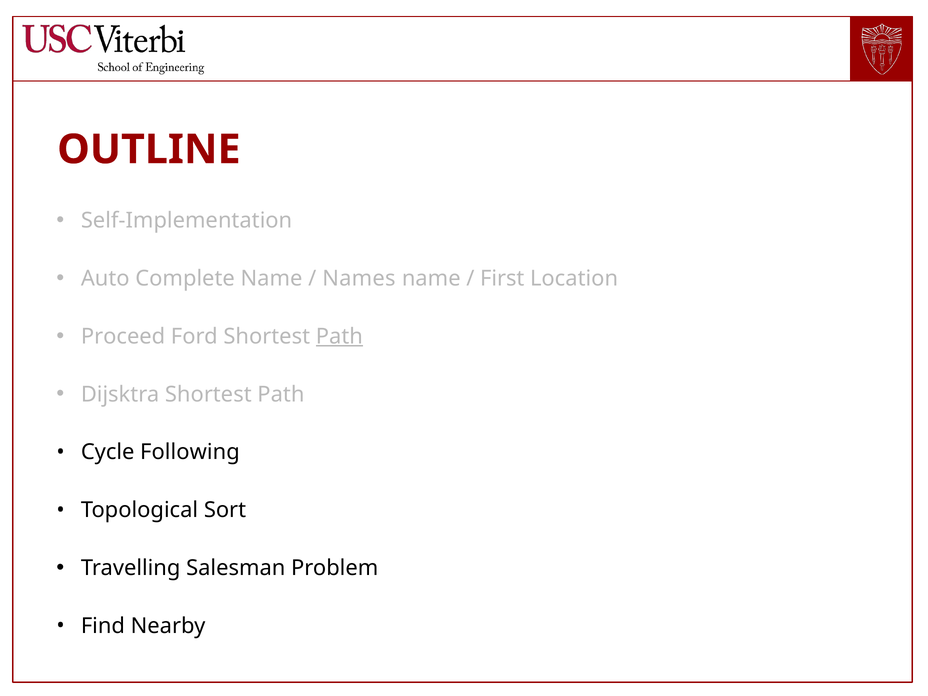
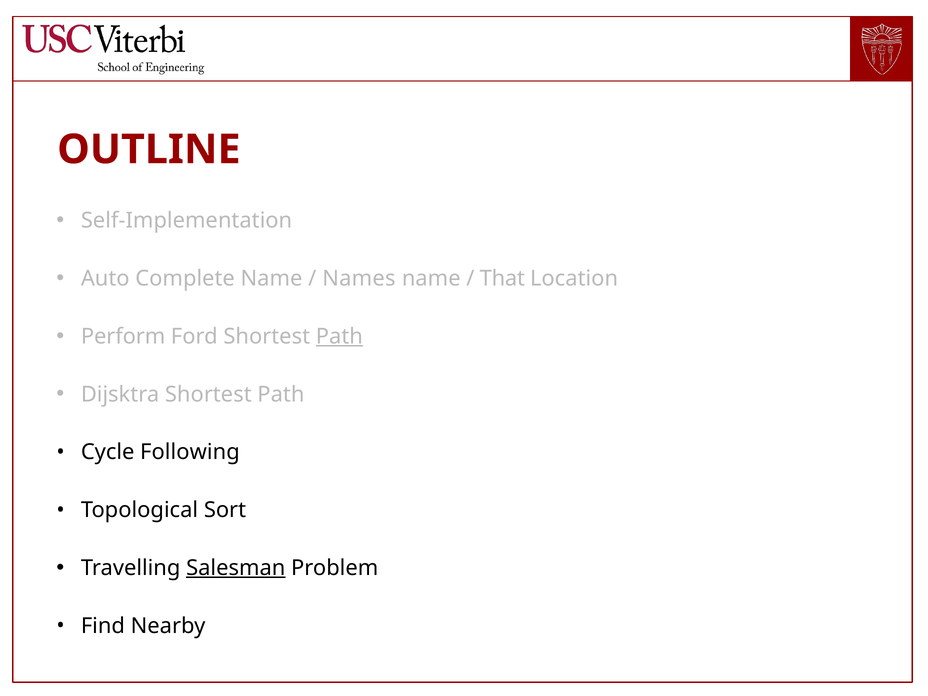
First: First -> That (502, 279)
Proceed: Proceed -> Perform (123, 336)
Salesman underline: none -> present (236, 568)
